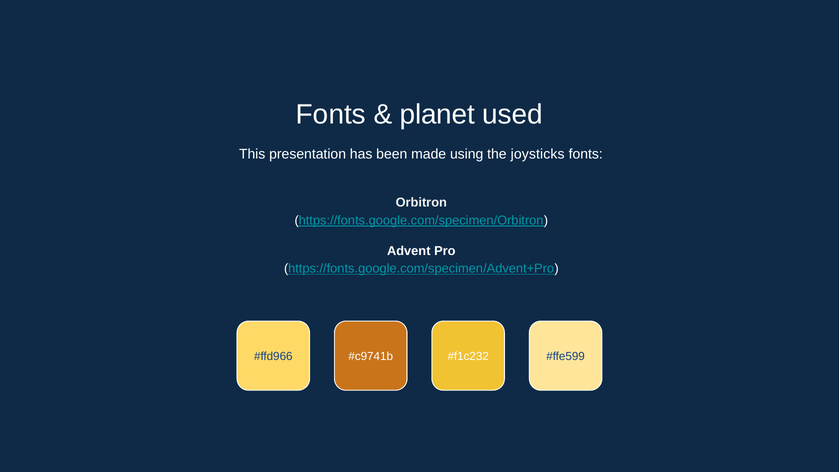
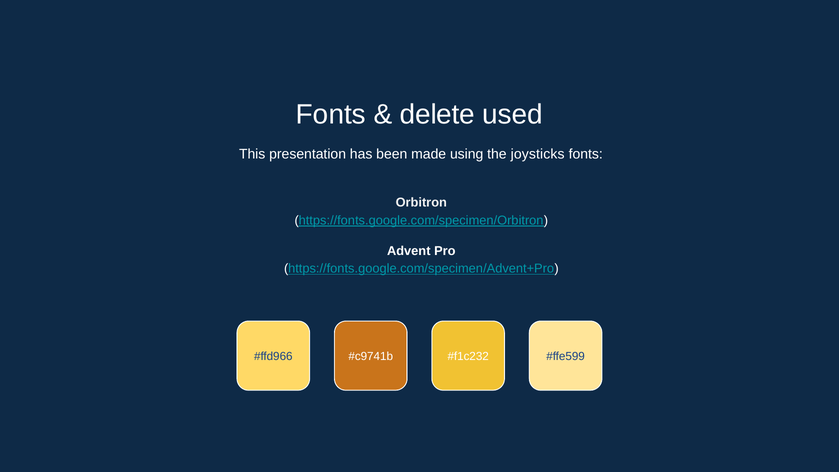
planet: planet -> delete (437, 115)
